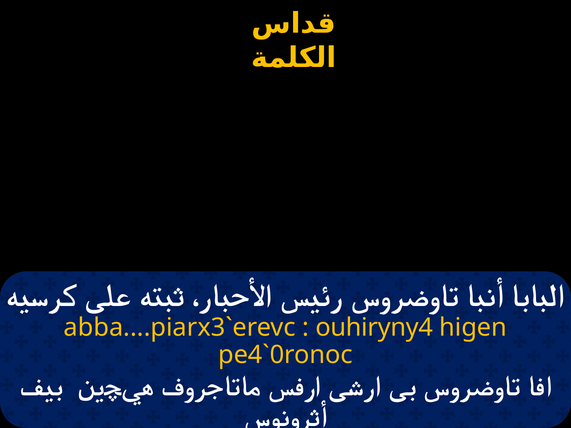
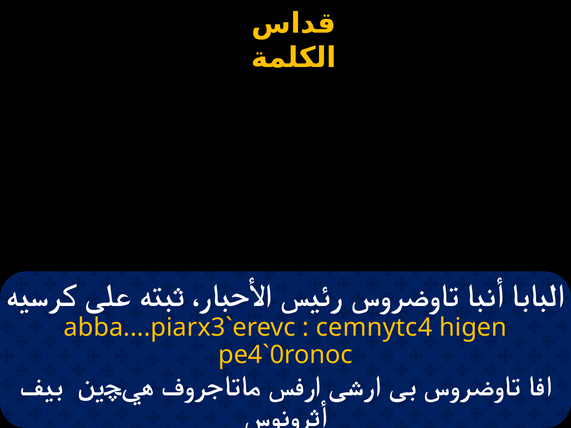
ouhiryny4: ouhiryny4 -> cemnytc4 (374, 328)
